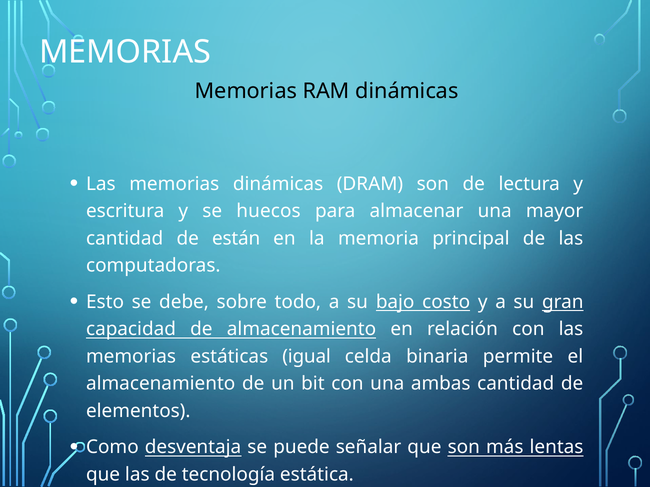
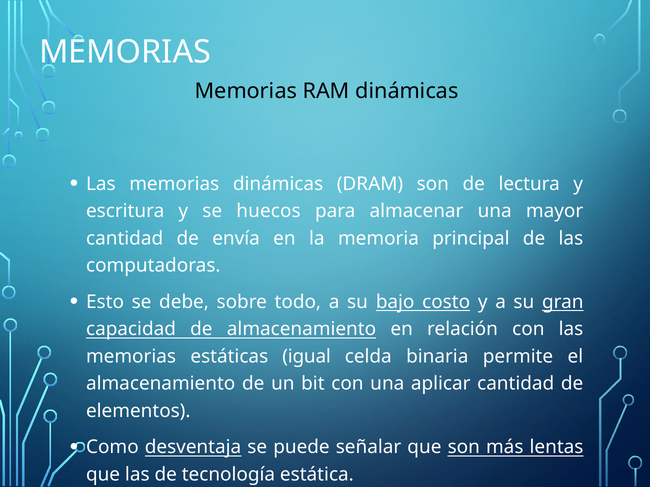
están: están -> envía (236, 239)
ambas: ambas -> aplicar (441, 384)
